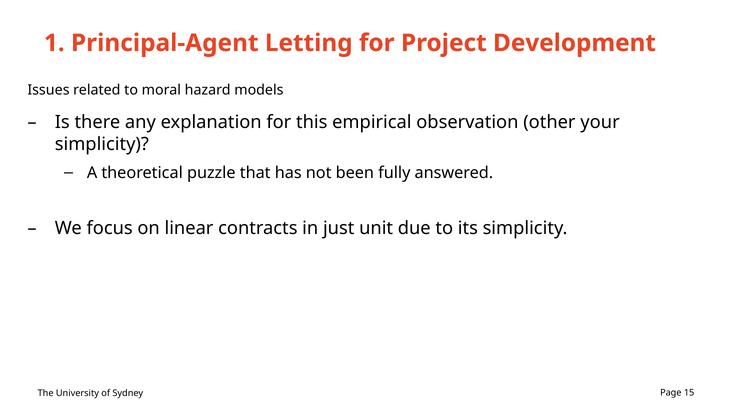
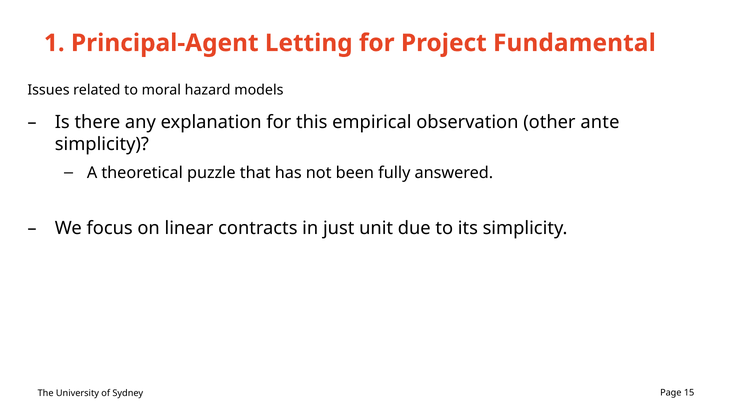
Development: Development -> Fundamental (574, 43)
your: your -> ante (600, 122)
